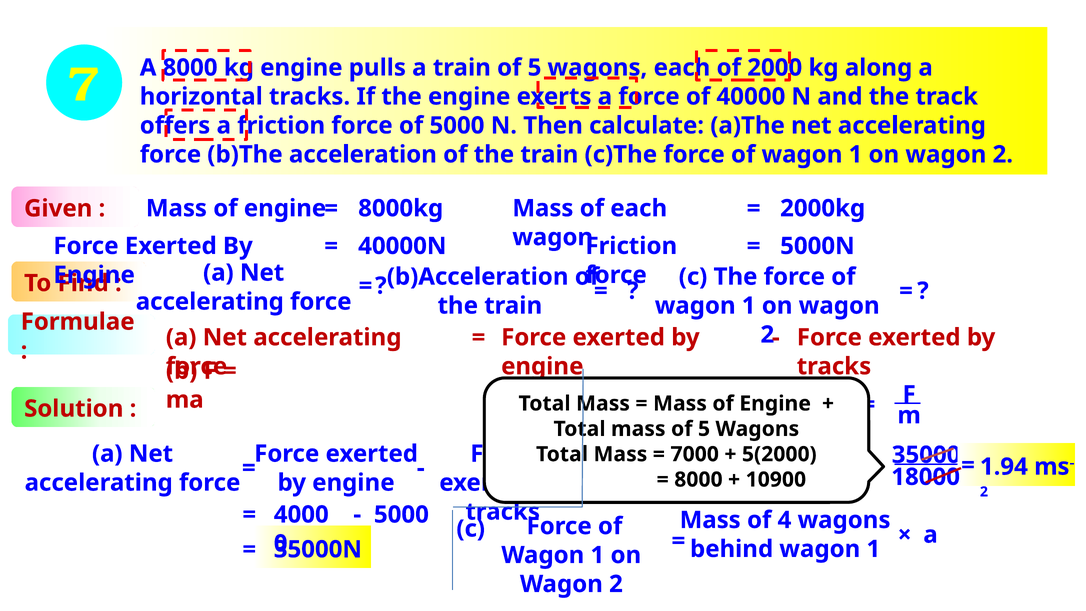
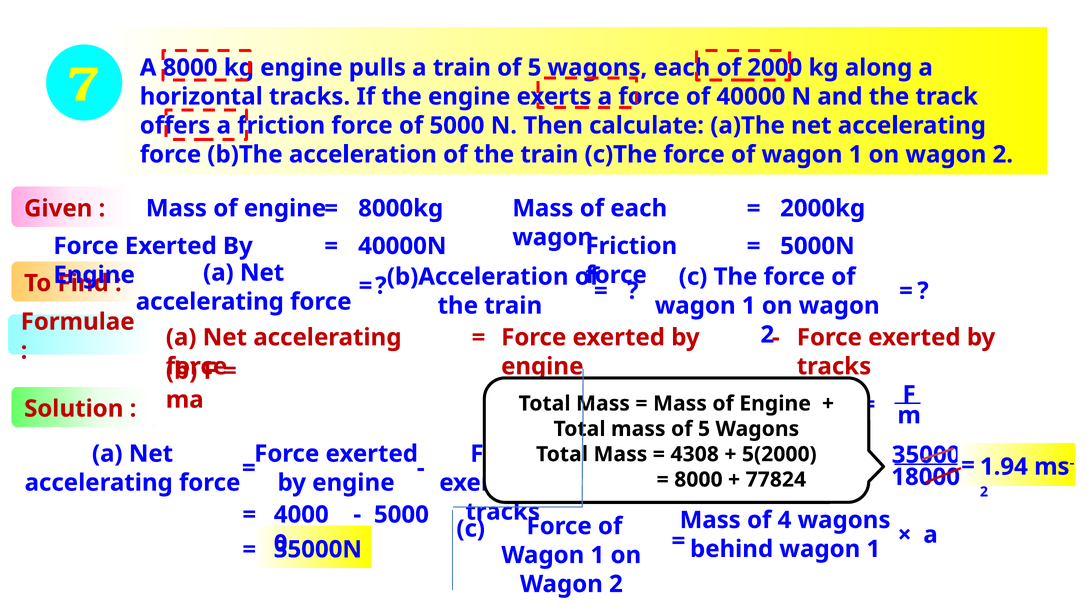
7000: 7000 -> 4308 (695, 454)
10900: 10900 -> 77824 (776, 480)
